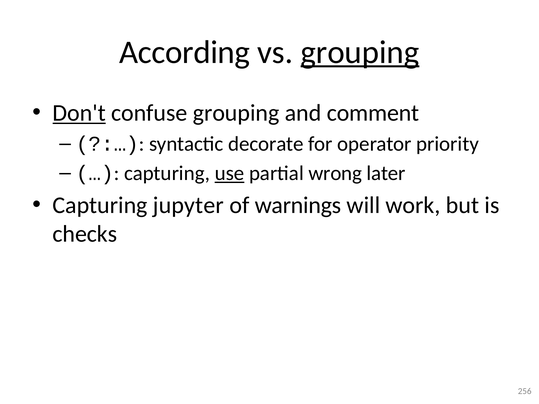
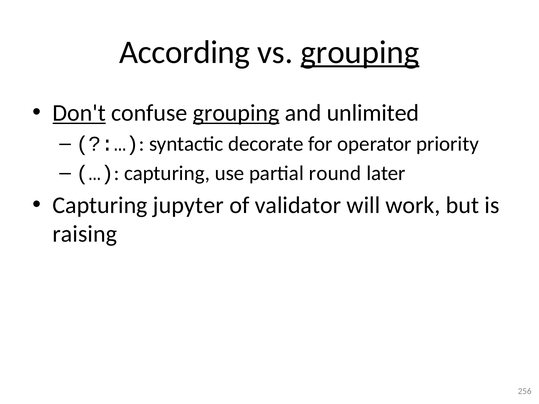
grouping underline: none -> present (236, 113)
comment: comment -> unlimited (373, 113)
use underline: present -> none (230, 173)
wrong: wrong -> round (335, 173)
warnings: warnings -> validator (298, 205)
checks: checks -> raising (85, 234)
